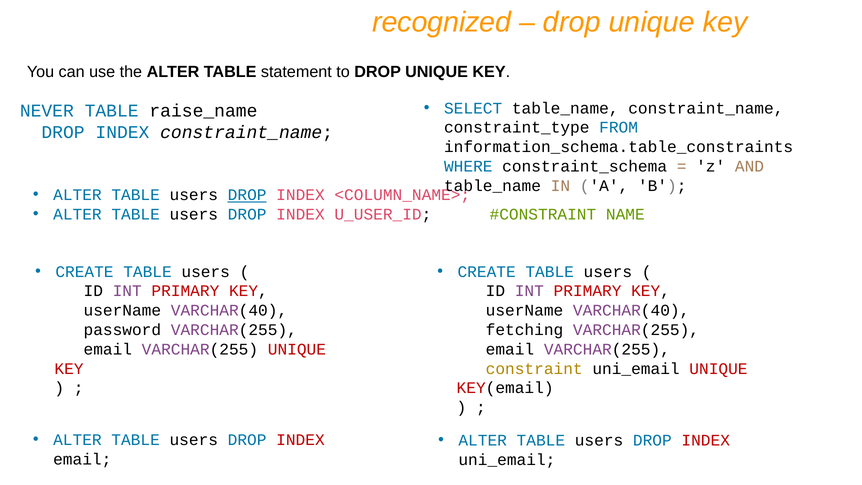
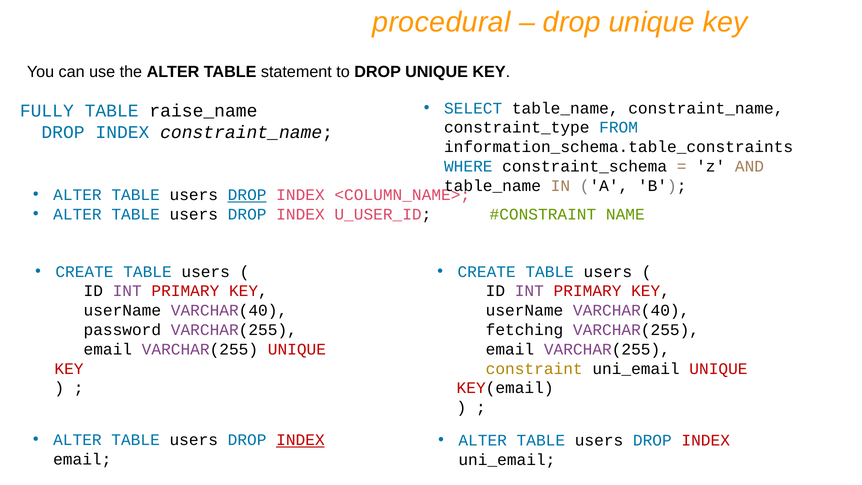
recognized: recognized -> procedural (441, 22)
NEVER: NEVER -> FULLY (47, 111)
INDEX underline: none -> present (300, 440)
